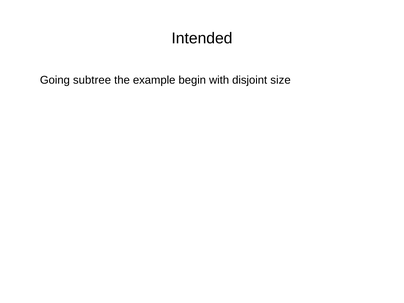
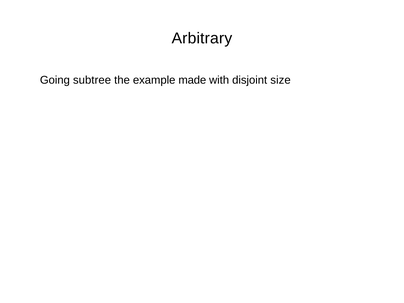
Intended: Intended -> Arbitrary (202, 38)
begin: begin -> made (192, 80)
